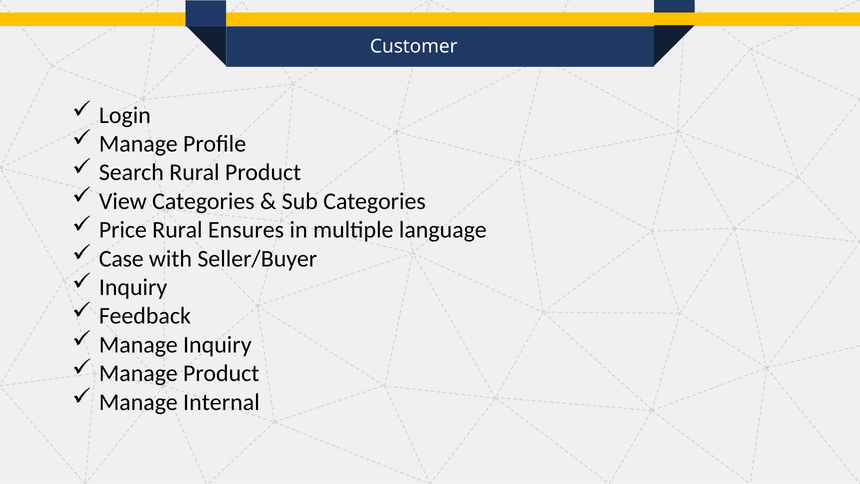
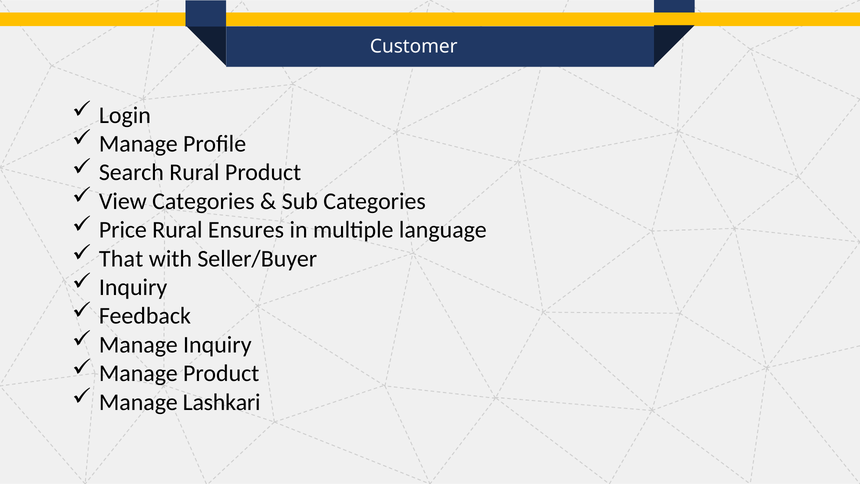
Case: Case -> That (121, 259)
Internal: Internal -> Lashkari (222, 402)
